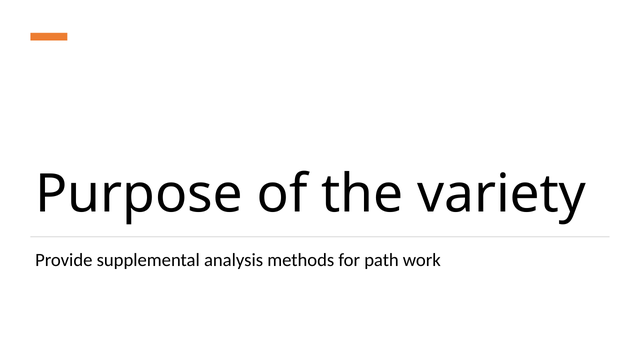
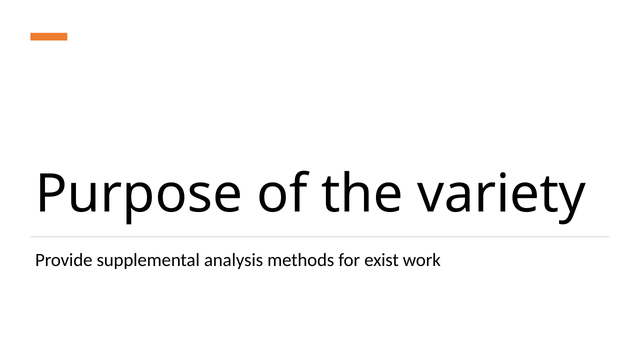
path: path -> exist (382, 260)
